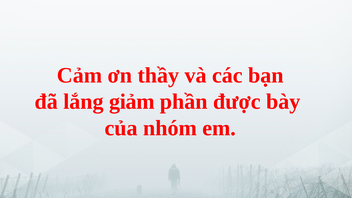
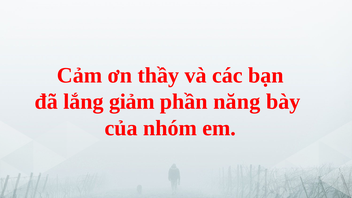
được: được -> năng (237, 102)
